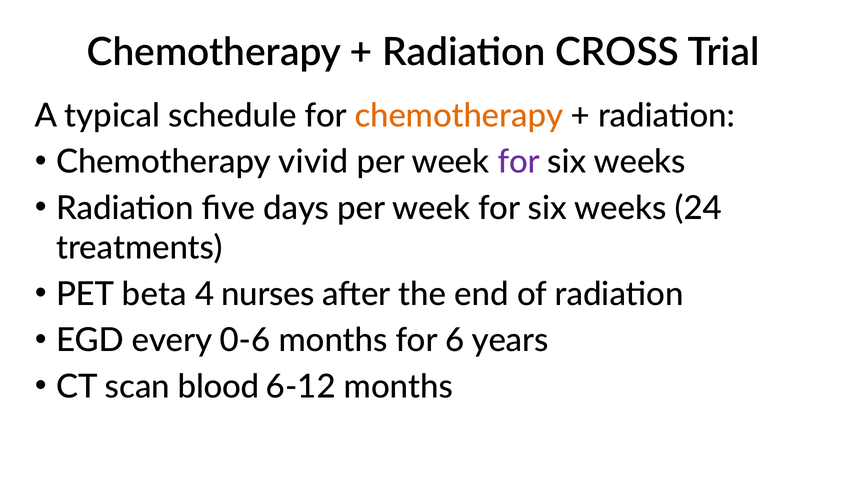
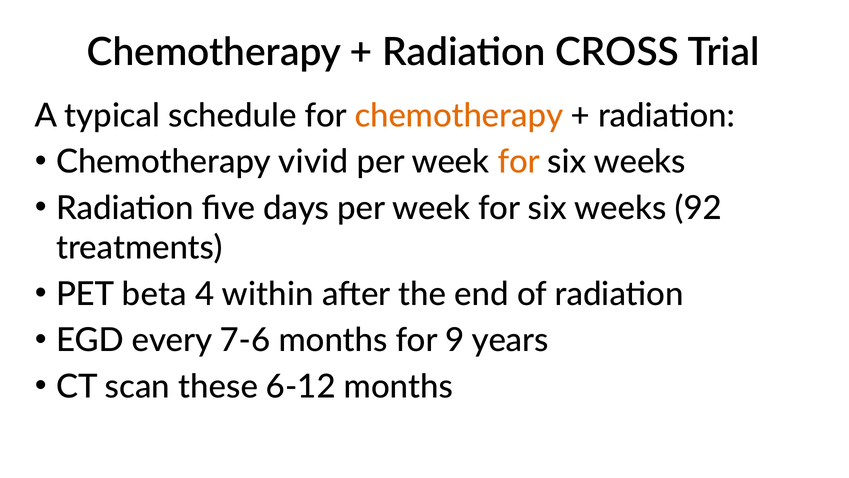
for colour: purple -> orange (519, 162)
24: 24 -> 92 (698, 208)
nurses: nurses -> within (268, 294)
0-6: 0-6 -> 7-6 (245, 340)
6: 6 -> 9 (455, 340)
blood: blood -> these (218, 386)
